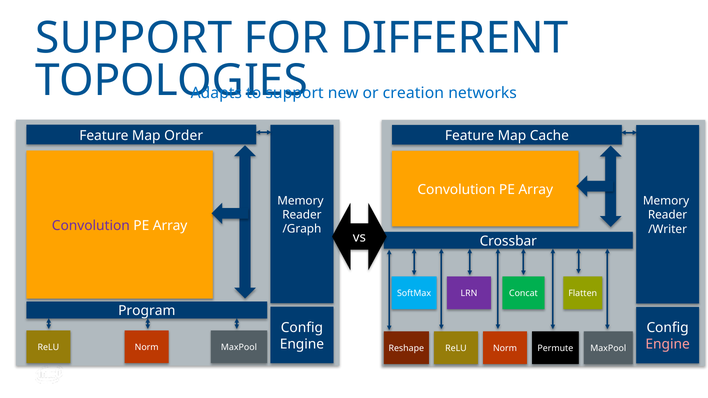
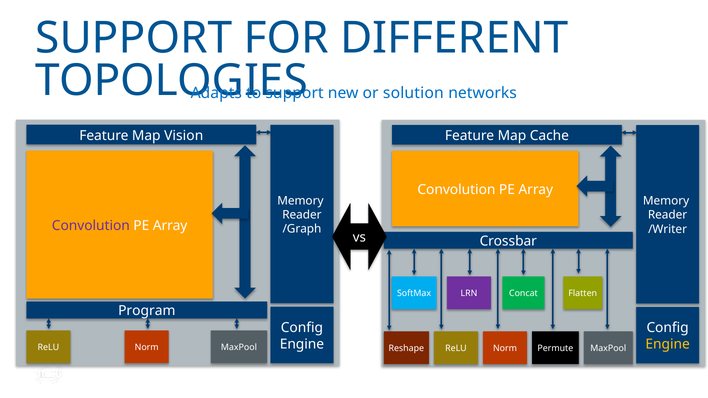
creation: creation -> solution (413, 93)
Order: Order -> Vision (184, 136)
Engine colour: pink -> yellow (668, 345)
